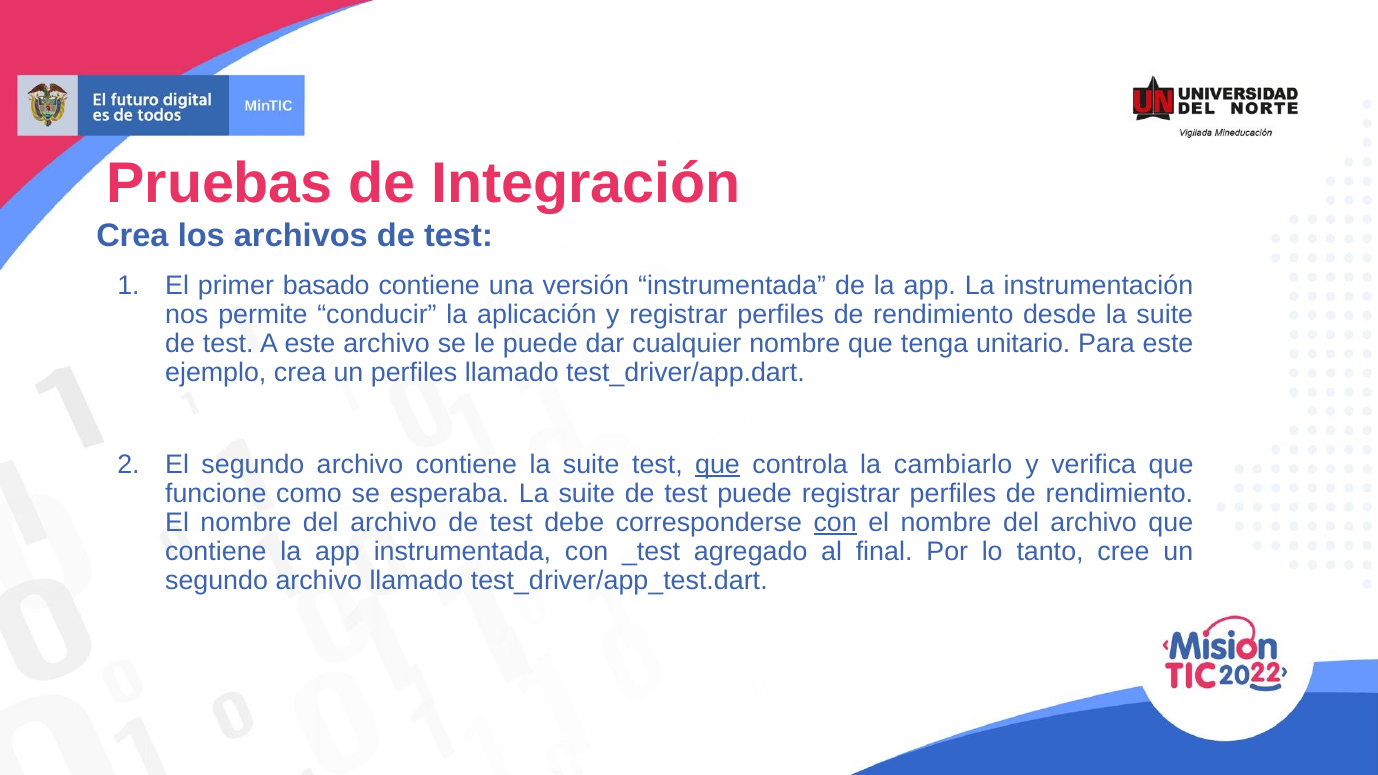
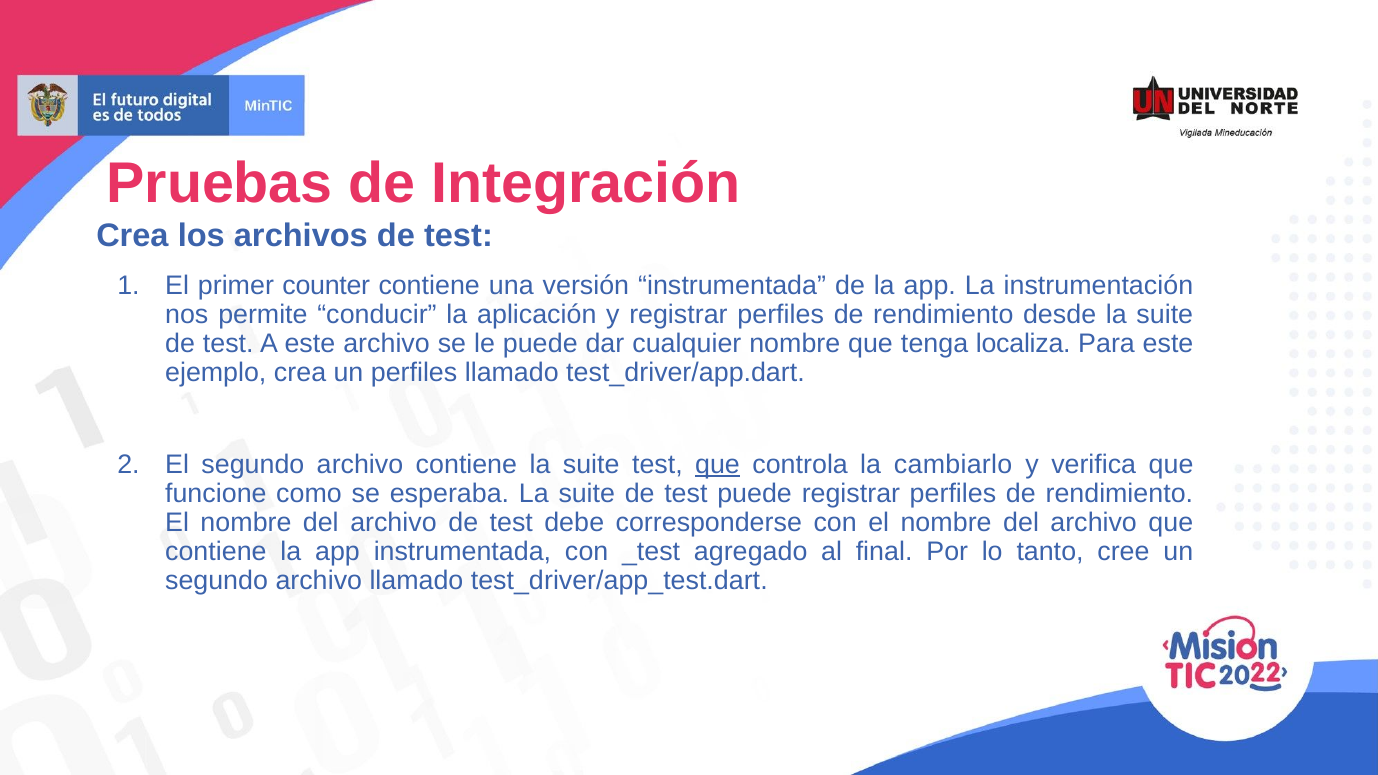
basado: basado -> counter (326, 285)
unitario: unitario -> localiza (1023, 343)
con underline: present -> none (835, 523)
